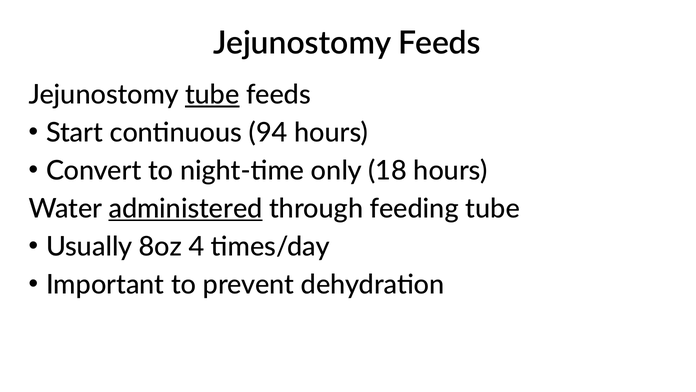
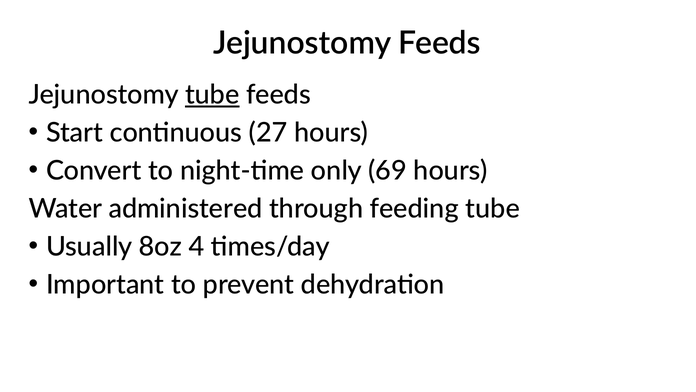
94: 94 -> 27 (268, 133)
18: 18 -> 69 (387, 171)
administered underline: present -> none (186, 208)
